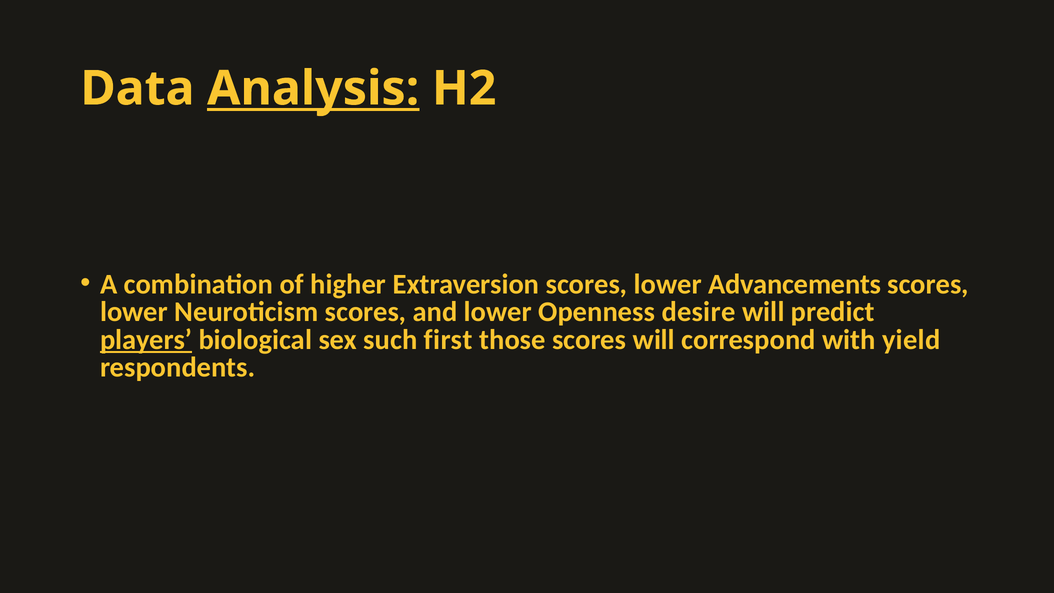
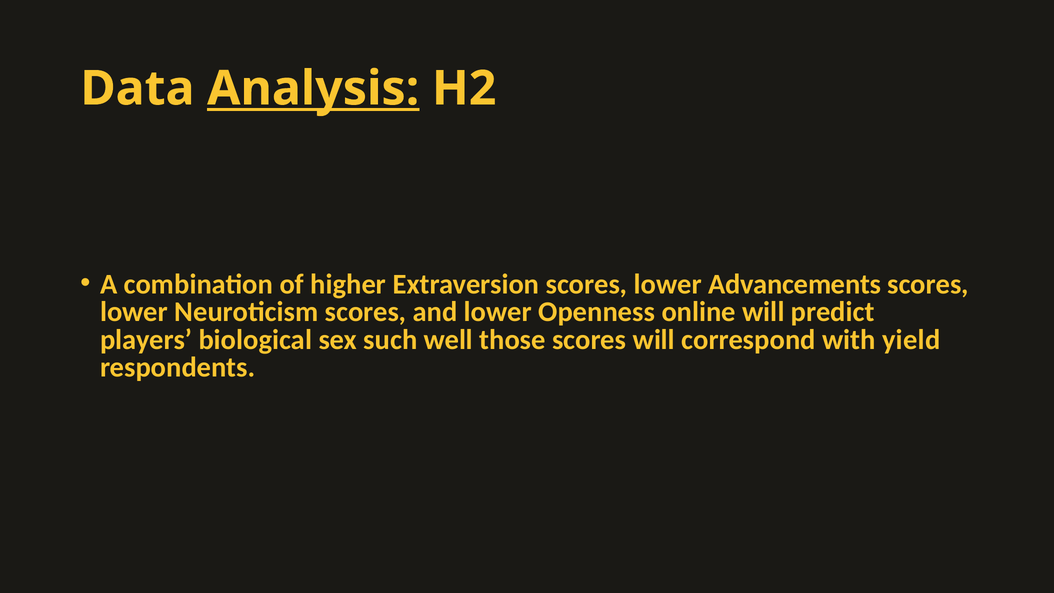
desire: desire -> online (699, 312)
players underline: present -> none (146, 340)
first: first -> well (448, 340)
